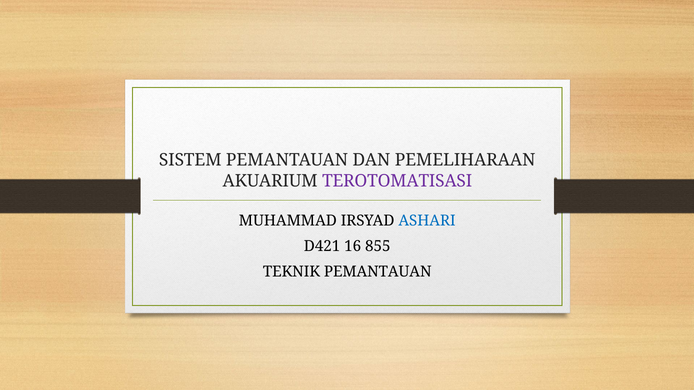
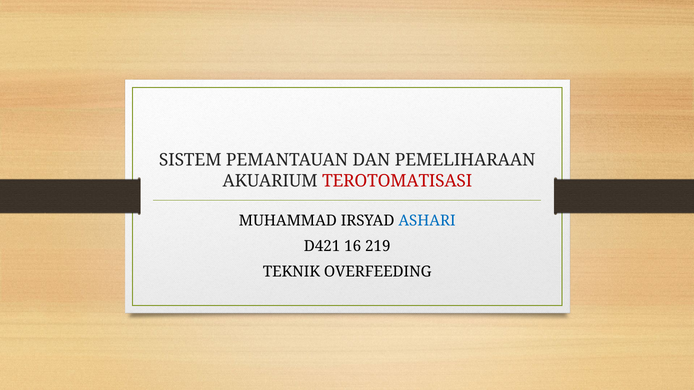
TEROTOMATISASI colour: purple -> red (397, 181)
855: 855 -> 219 (378, 247)
TEKNIK PEMANTAUAN: PEMANTAUAN -> OVERFEEDING (378, 272)
